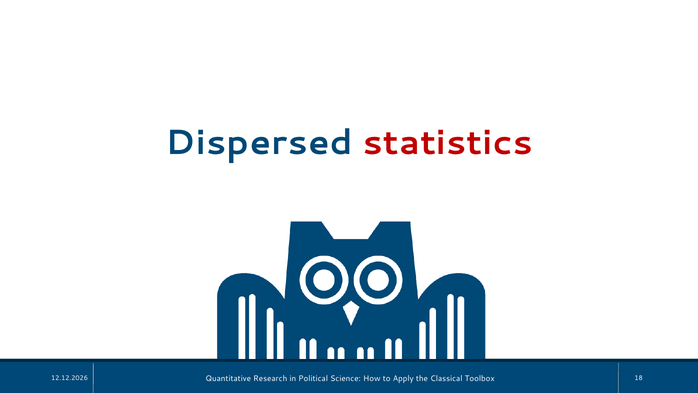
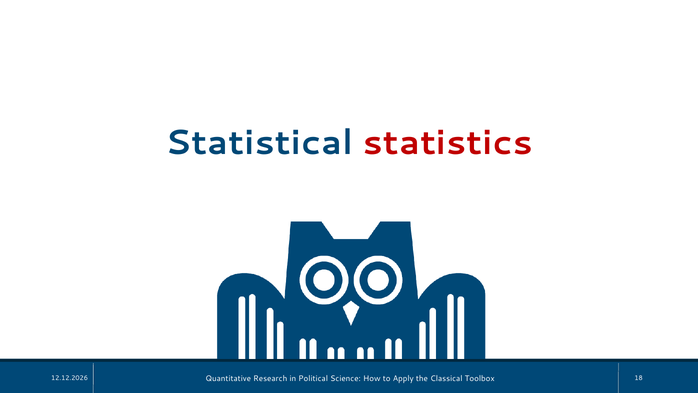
Dispersed: Dispersed -> Statistical (259, 143)
